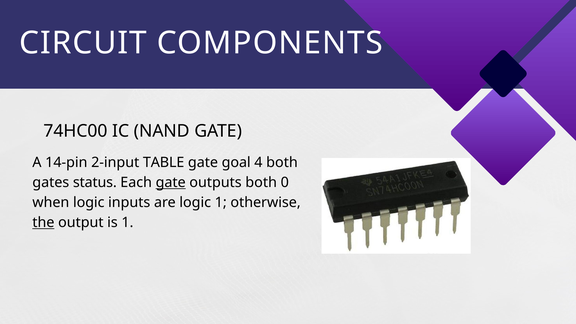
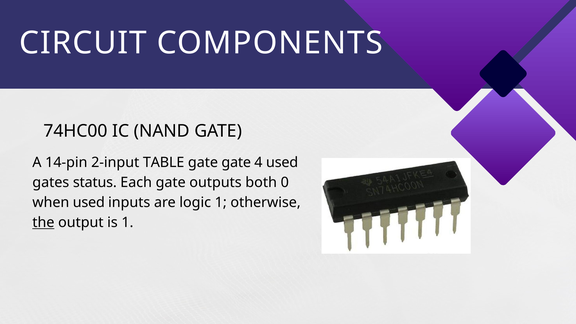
gate goal: goal -> gate (236, 162)
4 both: both -> used (282, 162)
gate underline: present -> none (171, 183)
when logic: logic -> used (89, 203)
